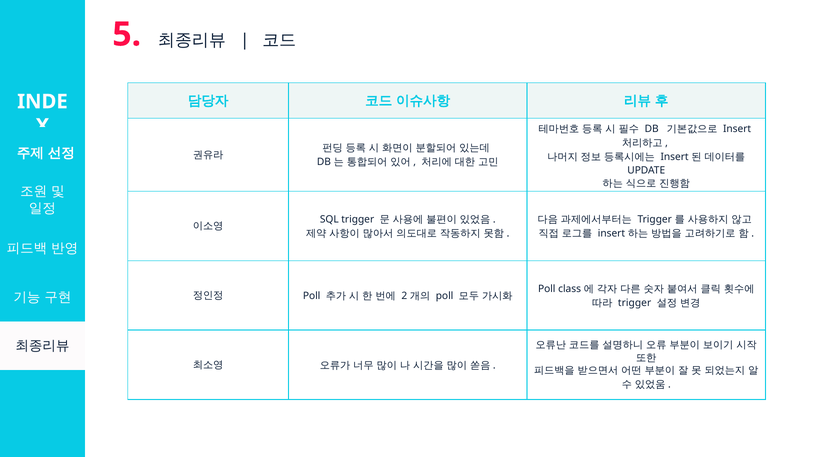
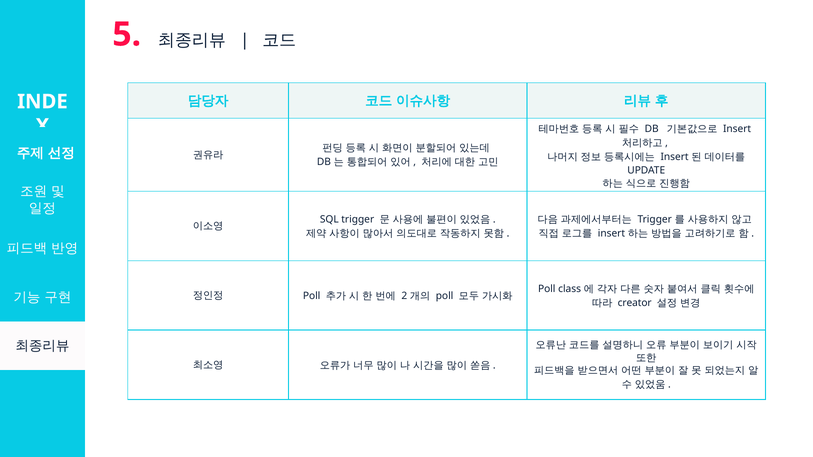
trigger: trigger -> creator (635, 303)
